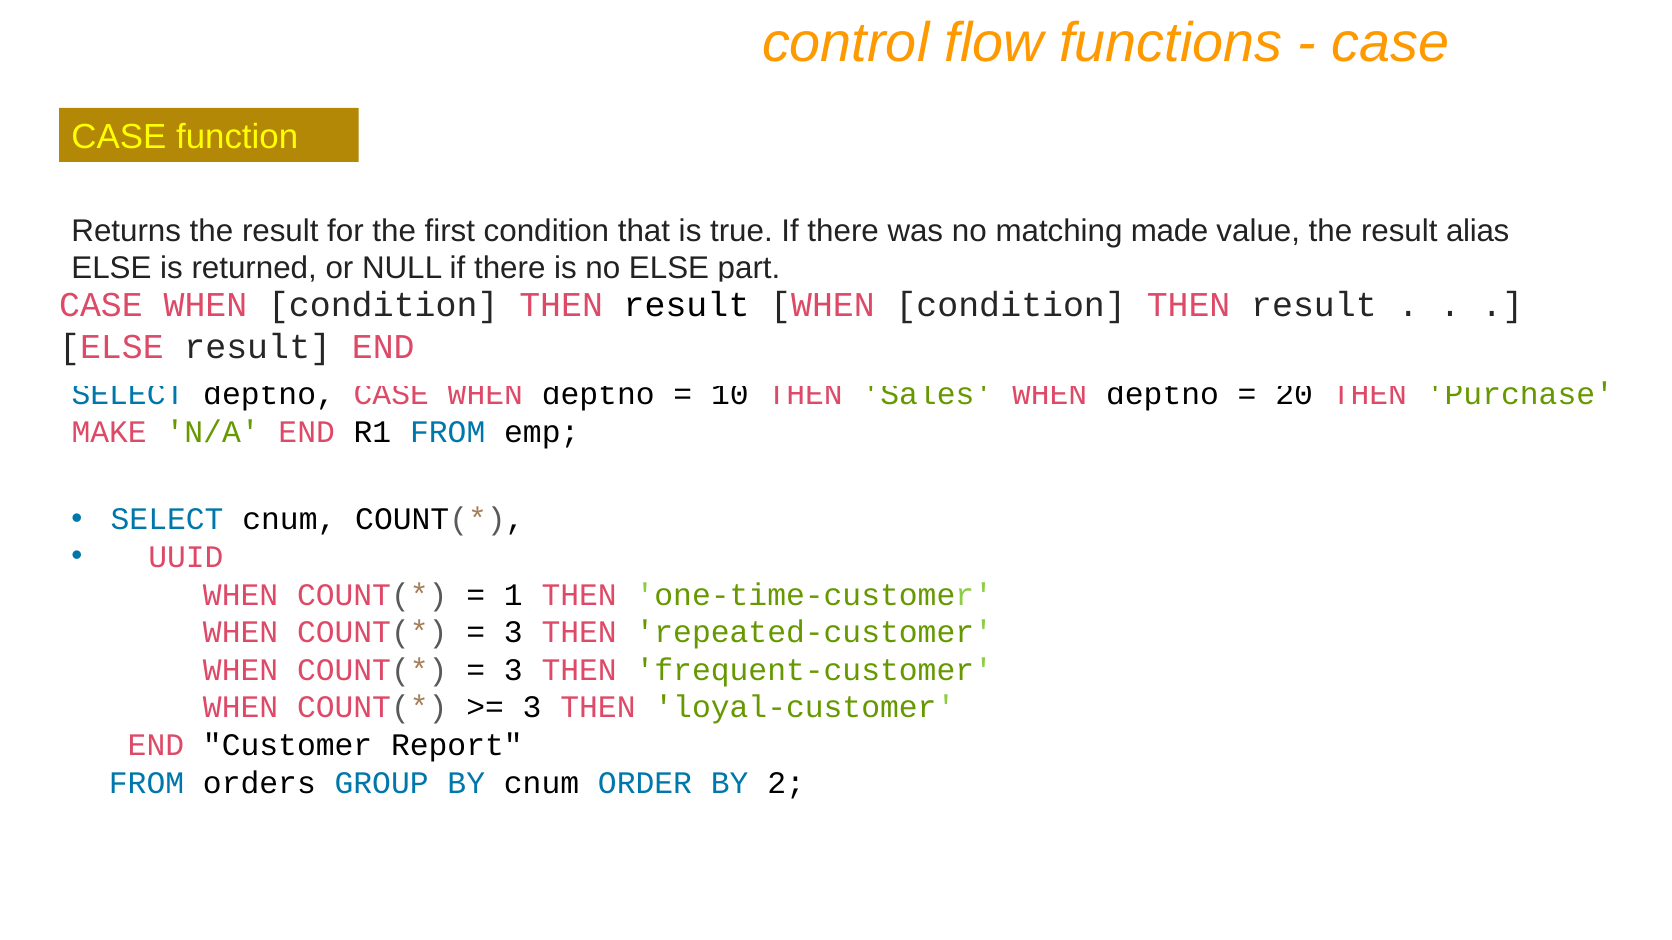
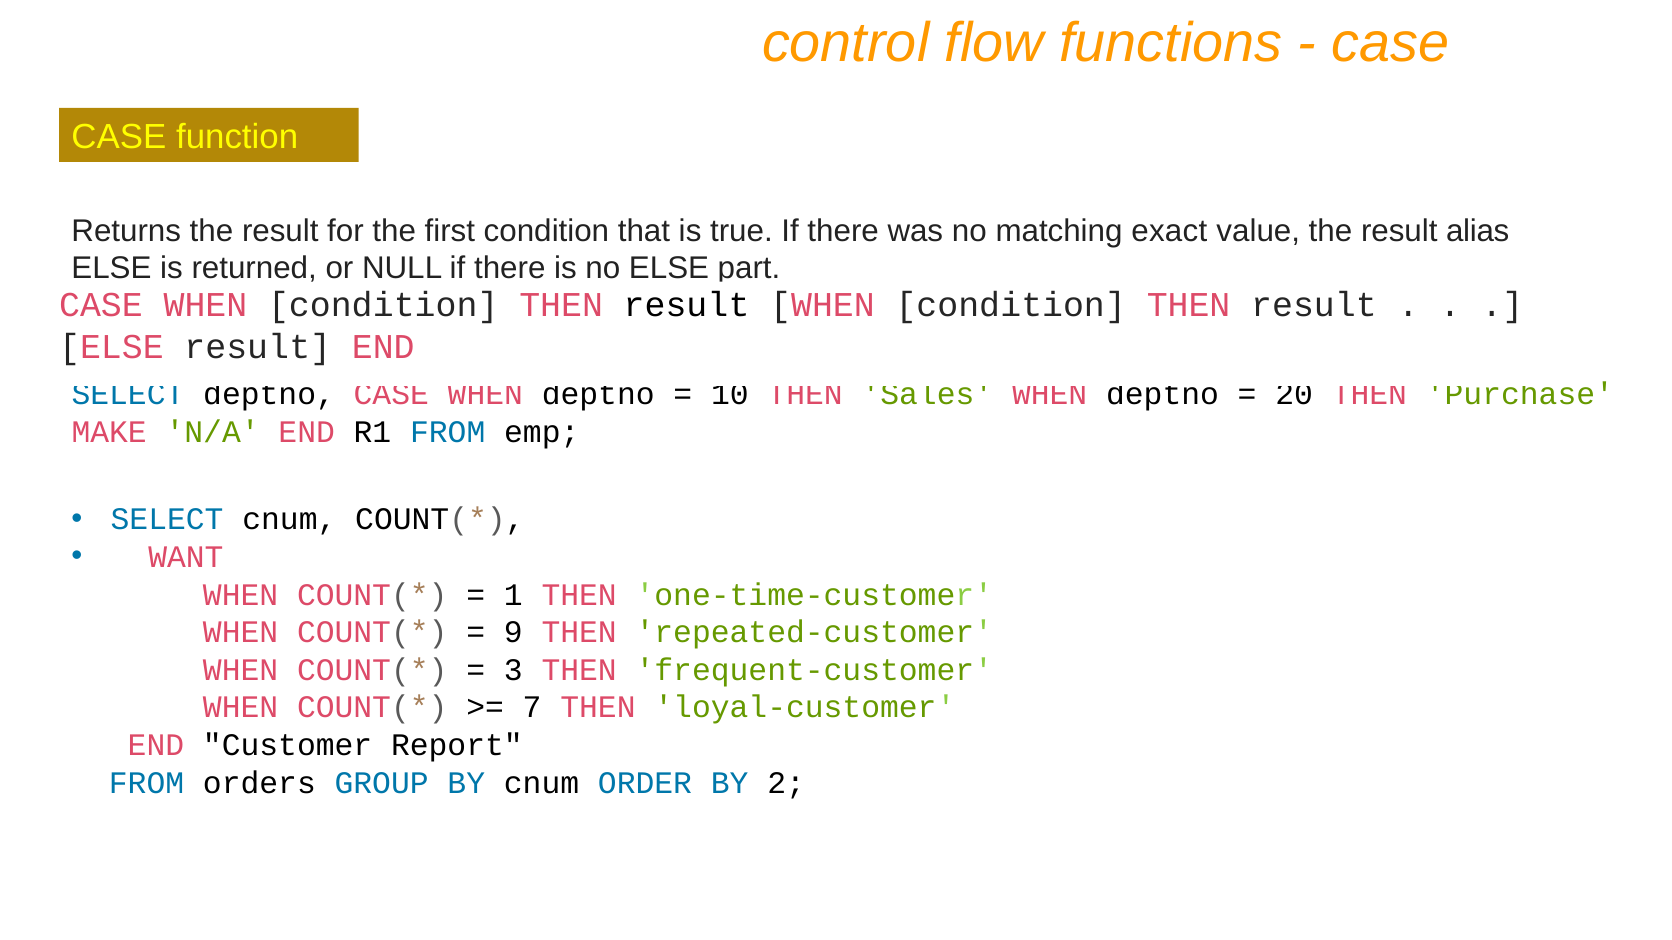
made: made -> exact (1169, 231)
UUID: UUID -> WANT (186, 558)
3: 3 -> 9 (513, 633)
3: 3 -> 7 (532, 708)
